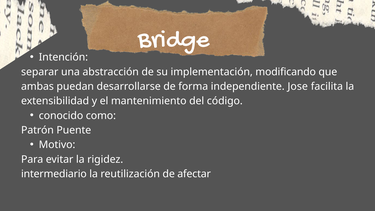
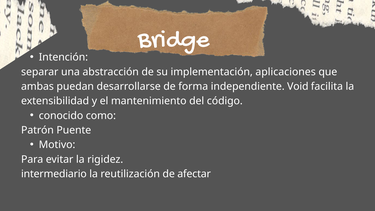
modificando: modificando -> aplicaciones (286, 72)
Jose: Jose -> Void (298, 86)
